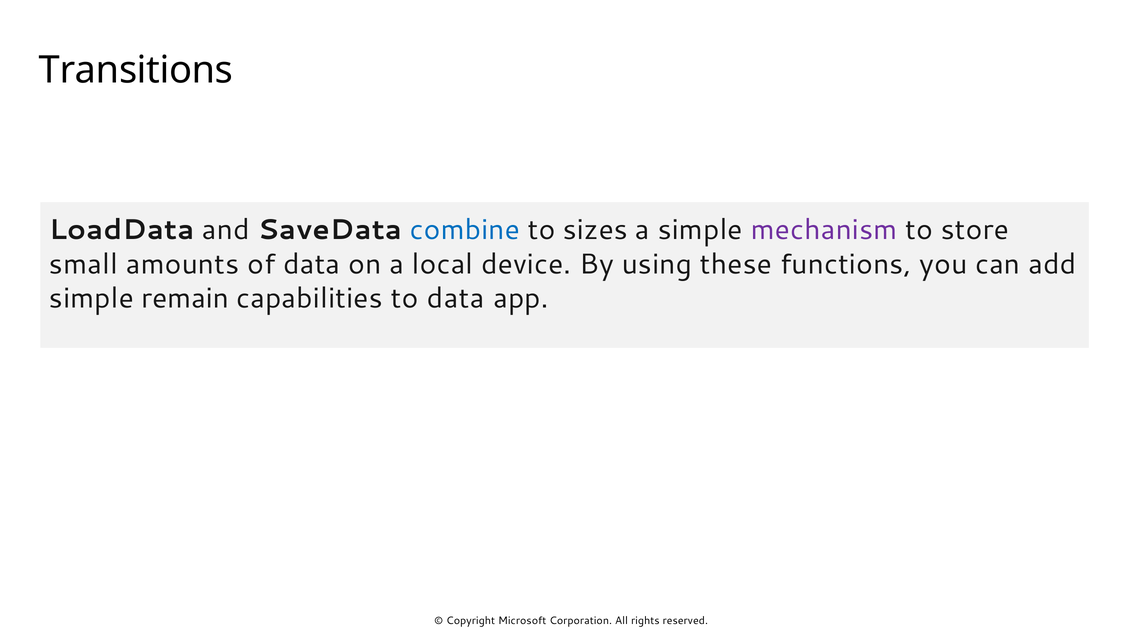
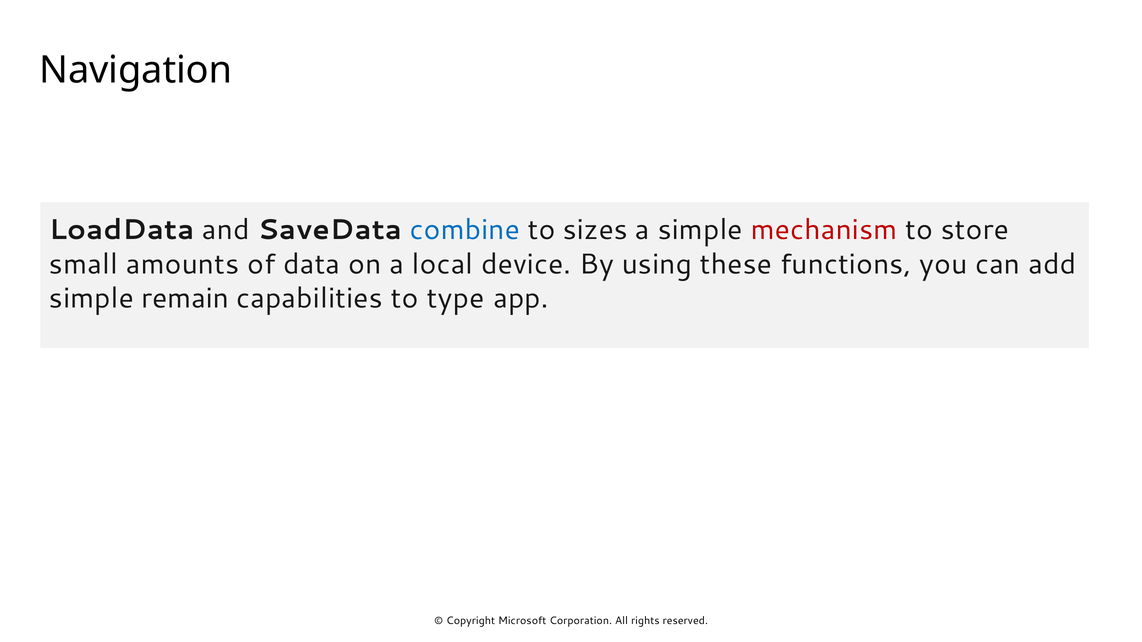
Transitions: Transitions -> Navigation (136, 70)
mechanism colour: purple -> red (824, 230)
to data: data -> type (456, 299)
